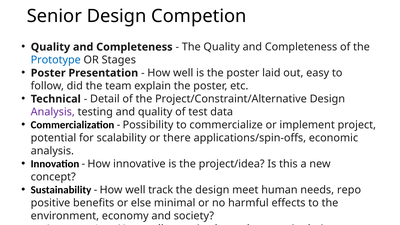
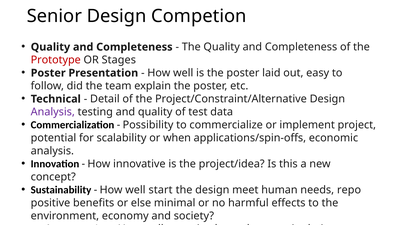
Prototype colour: blue -> red (56, 60)
there: there -> when (177, 138)
track: track -> start (161, 190)
